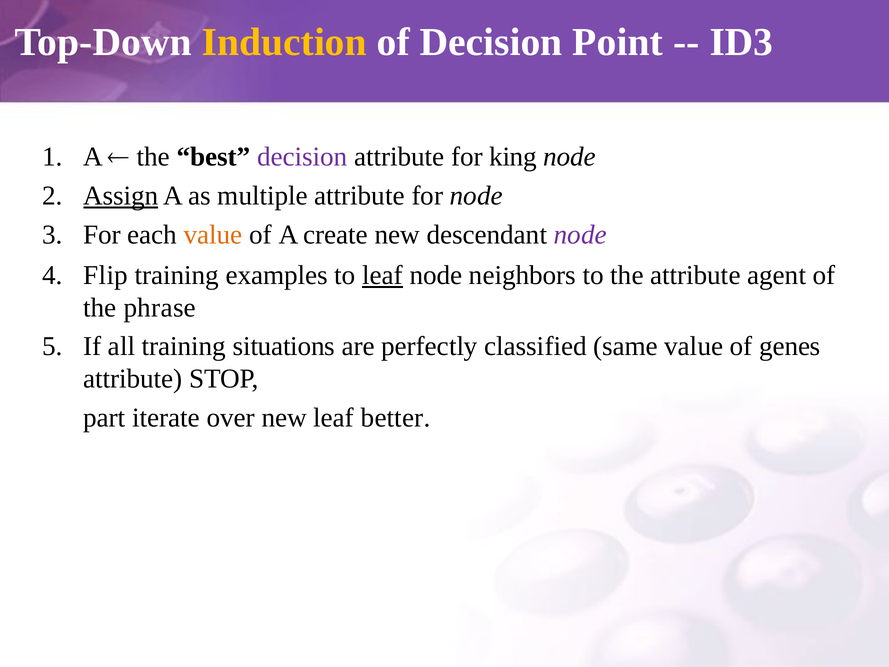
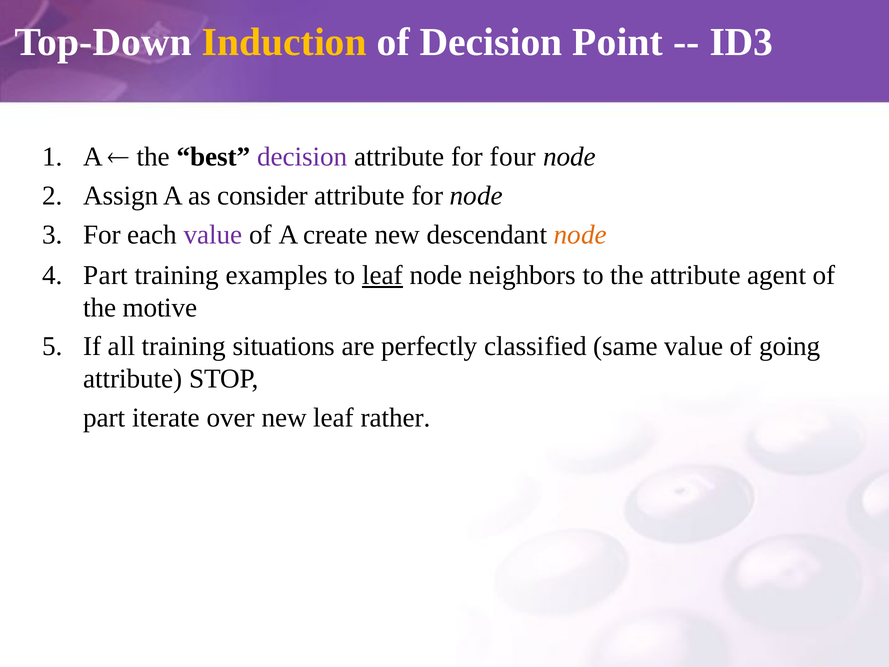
king: king -> four (513, 157)
Assign underline: present -> none (121, 196)
multiple: multiple -> consider (263, 196)
value colour: orange -> purple (213, 235)
node colour: purple -> orange (580, 235)
Flip: Flip -> Part (106, 275)
phrase: phrase -> motive (160, 308)
genes: genes -> going (790, 346)
better: better -> rather (396, 418)
